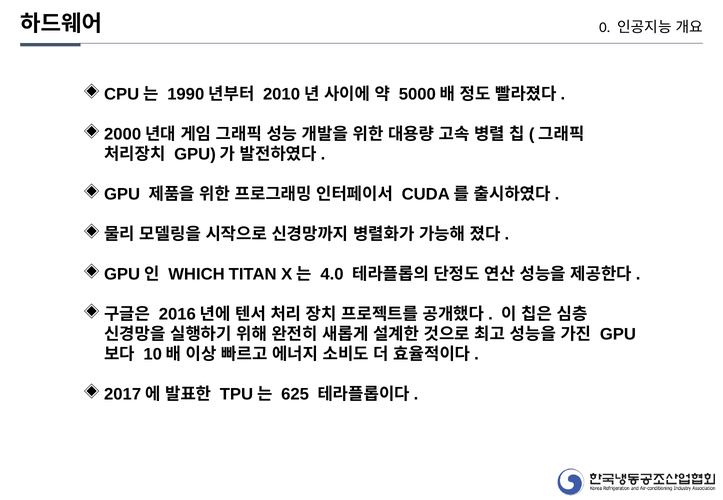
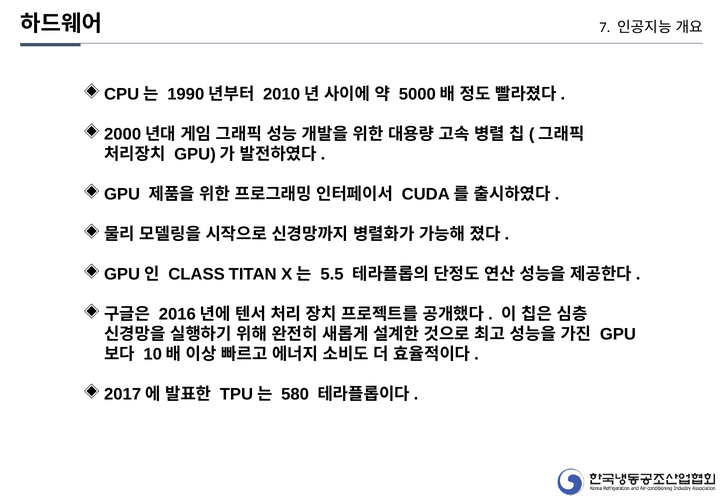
0: 0 -> 7 (605, 27)
WHICH: WHICH -> CLASS (197, 275)
4.0: 4.0 -> 5.5 (332, 275)
625: 625 -> 580 (295, 395)
